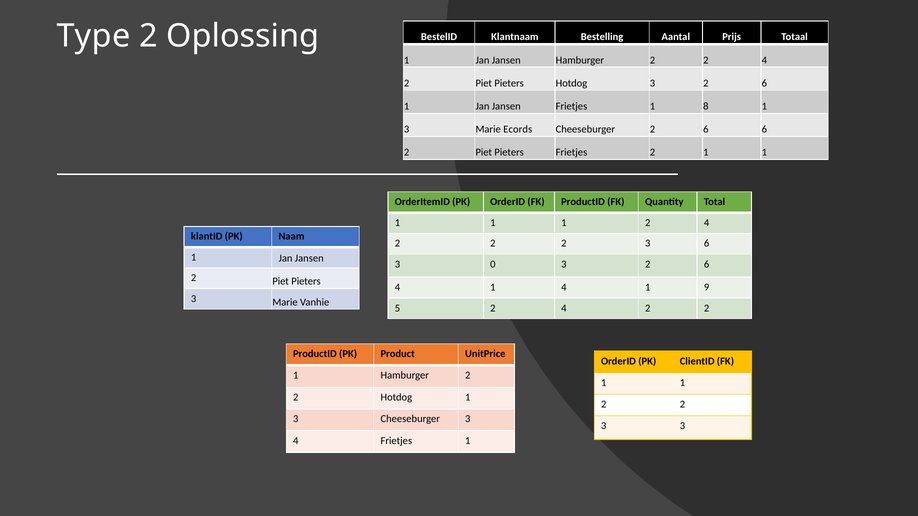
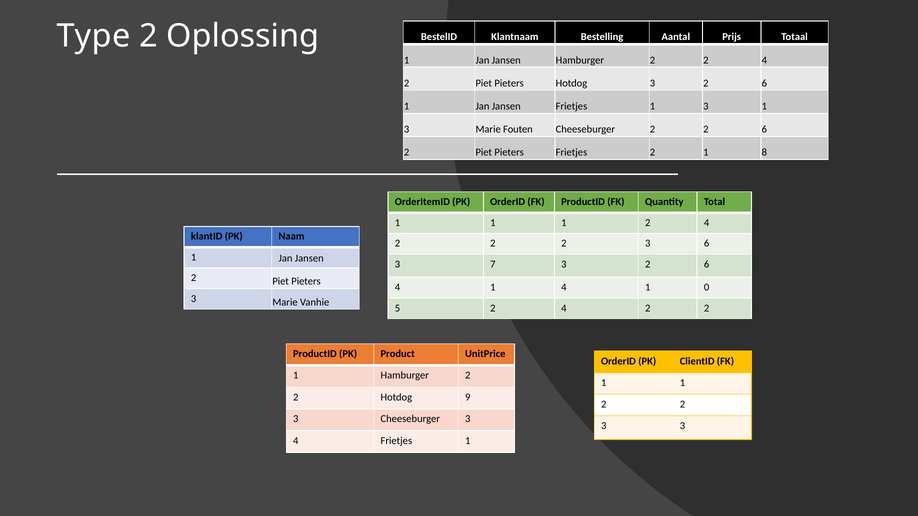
Frietjes 1 8: 8 -> 3 (706, 106)
Ecords: Ecords -> Fouten (518, 130)
Cheeseburger 2 6: 6 -> 2 (706, 130)
2 1 1: 1 -> 8 (764, 153)
0: 0 -> 7 (493, 264)
9: 9 -> 0 (707, 287)
Hotdog 1: 1 -> 9 (468, 398)
